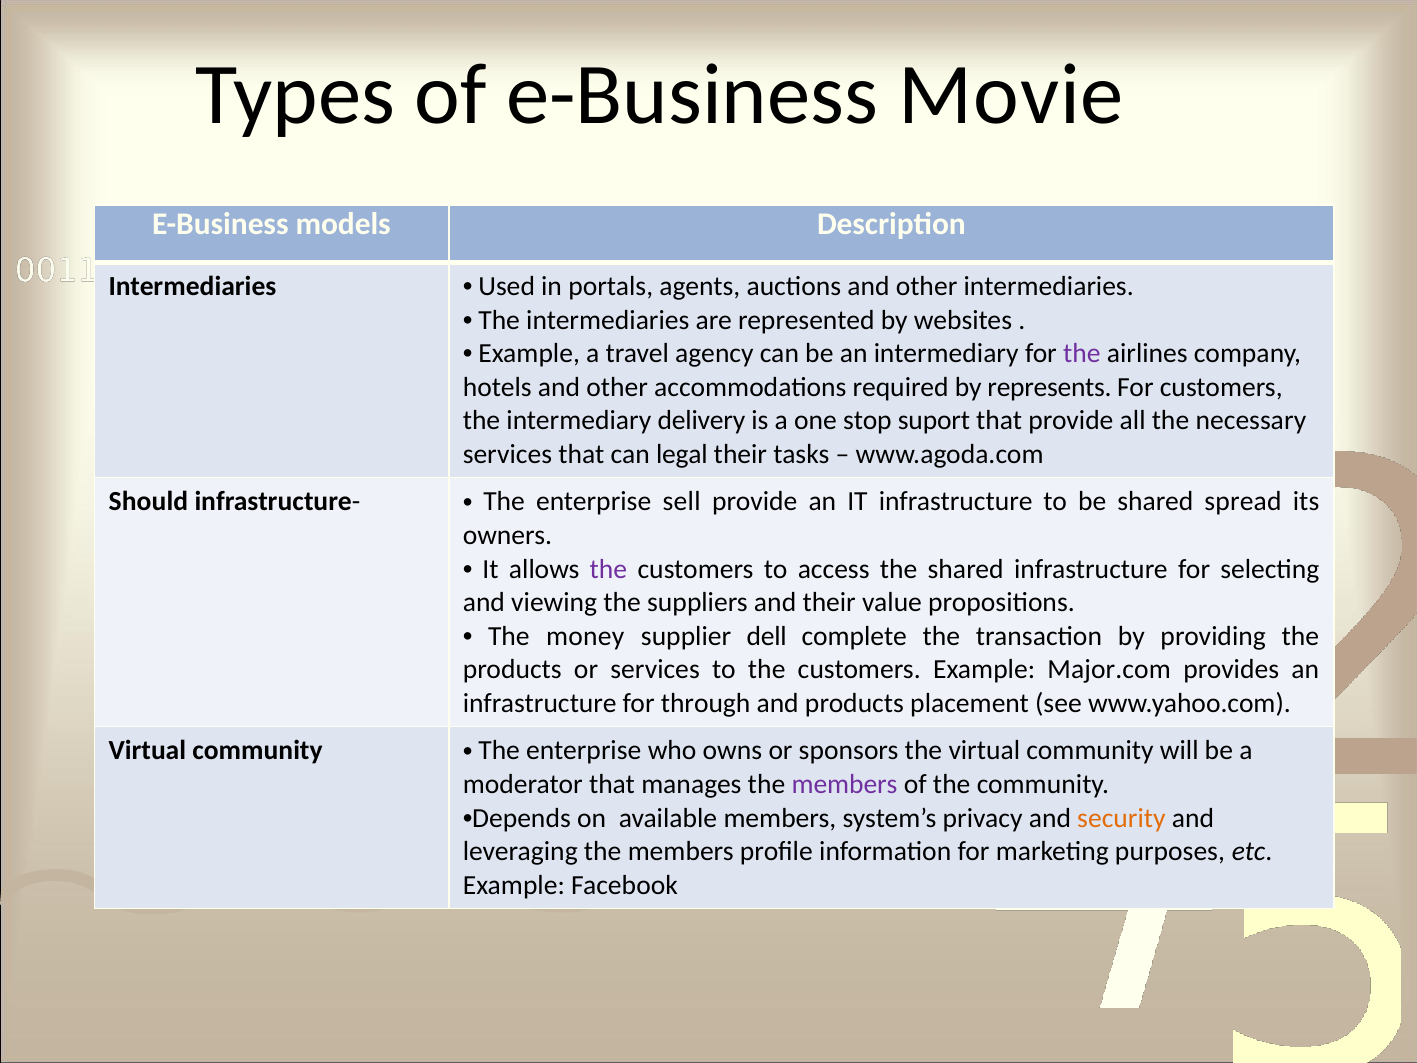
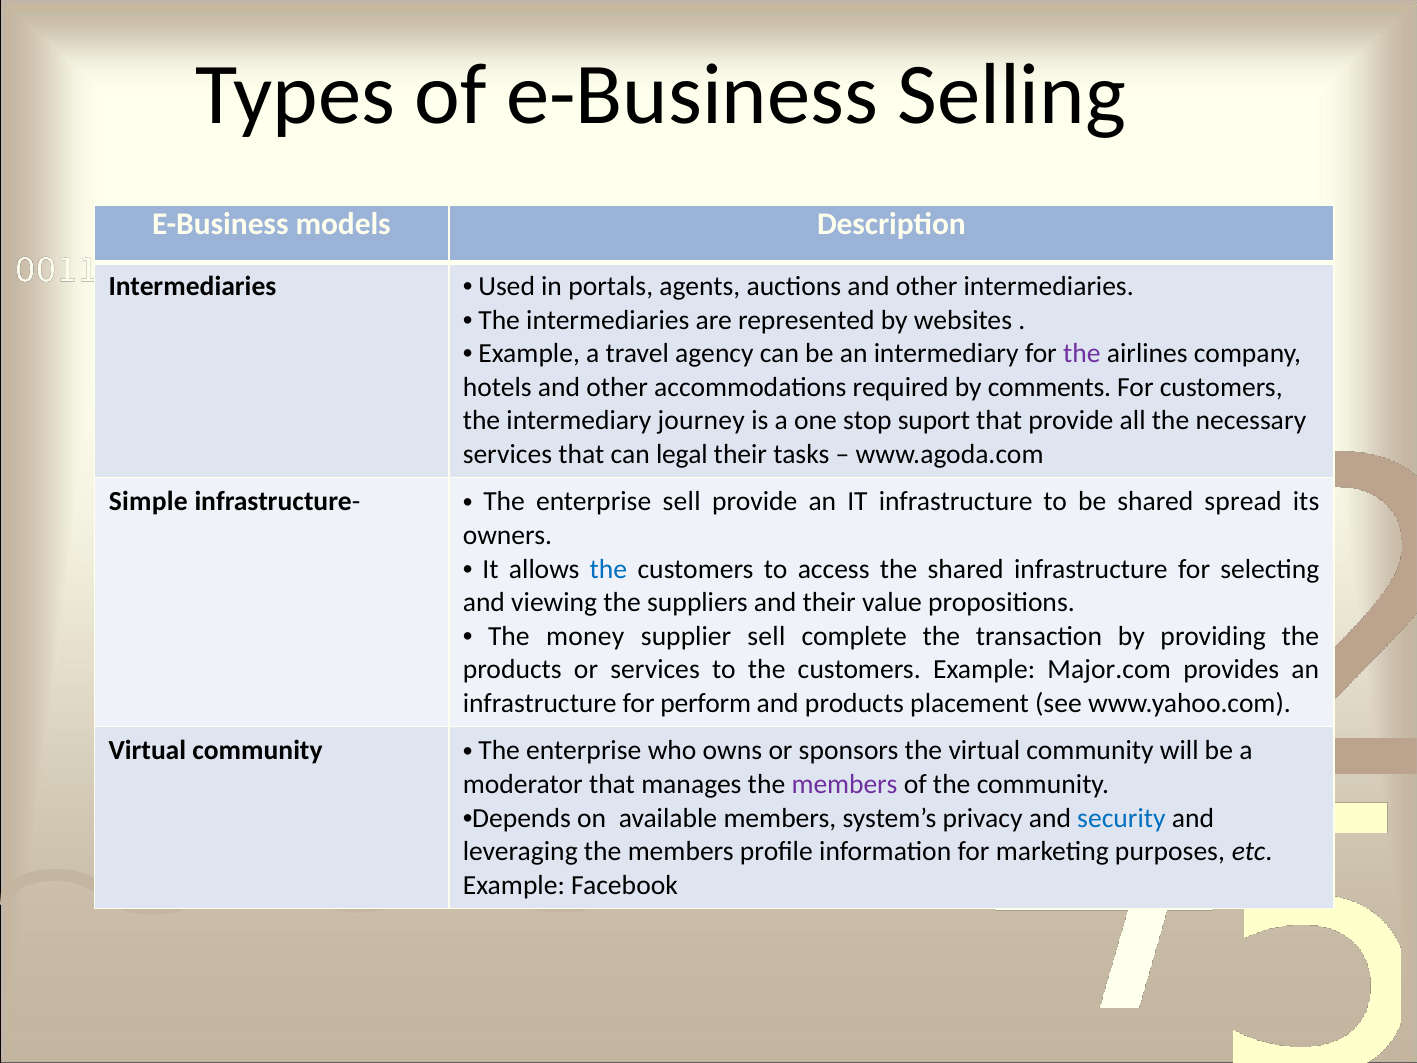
Movie: Movie -> Selling (1012, 95)
represents: represents -> comments (1050, 387)
delivery: delivery -> journey (701, 420)
Should: Should -> Simple (148, 502)
the colour: purple -> blue (608, 569)
supplier dell: dell -> sell (766, 636)
through: through -> perform (706, 703)
security colour: orange -> blue (1121, 818)
